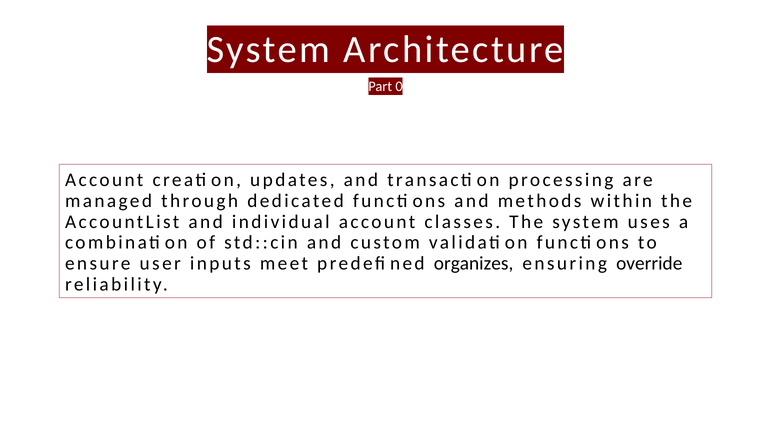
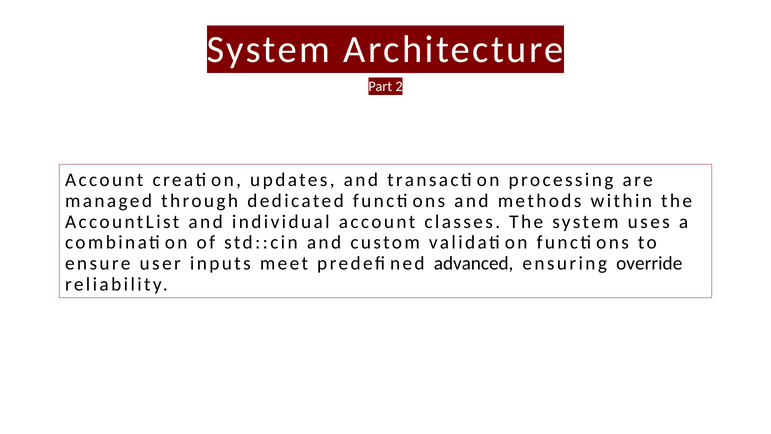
0: 0 -> 2 (399, 86)
organizes: organizes -> advanced (474, 263)
